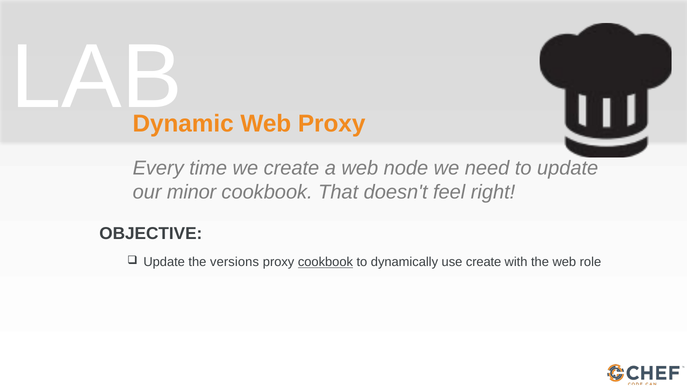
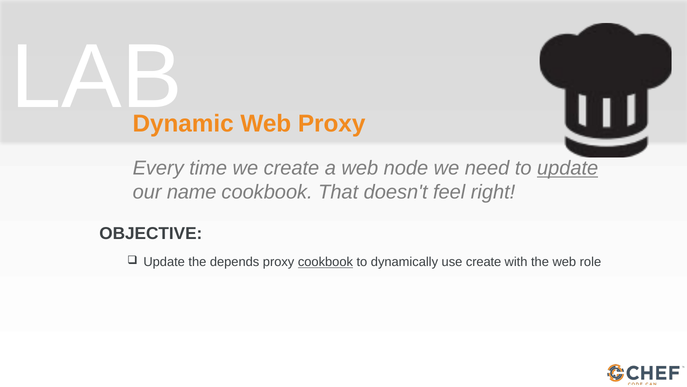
update underline: none -> present (568, 168)
minor: minor -> name (192, 192)
versions: versions -> depends (235, 262)
